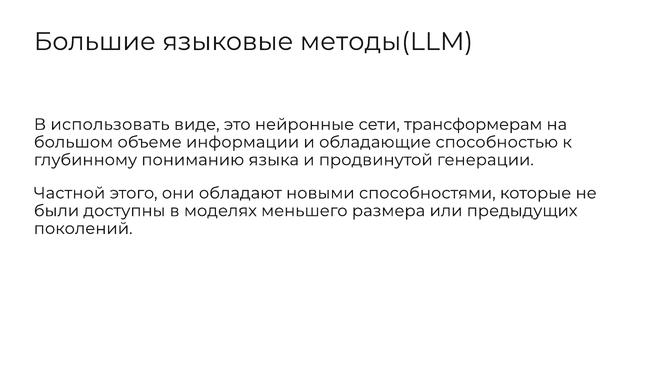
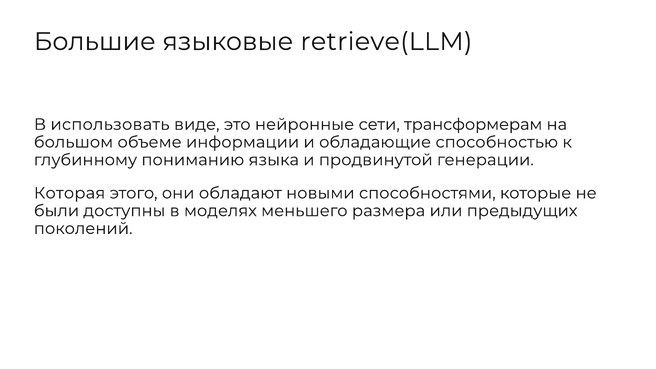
методы(LLM: методы(LLM -> retrieve(LLM (386, 42)
Частной: Частной -> Которая (70, 193)
